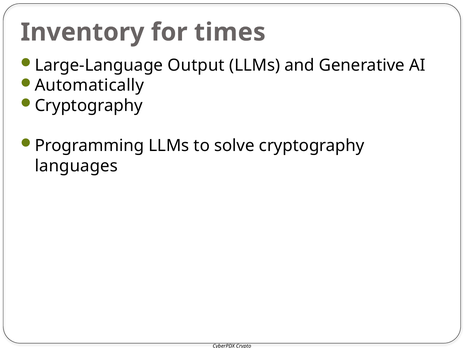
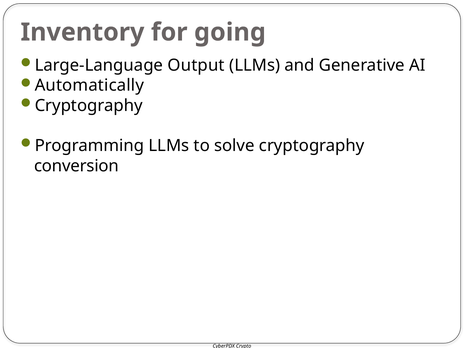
times: times -> going (230, 32)
languages: languages -> conversion (76, 166)
